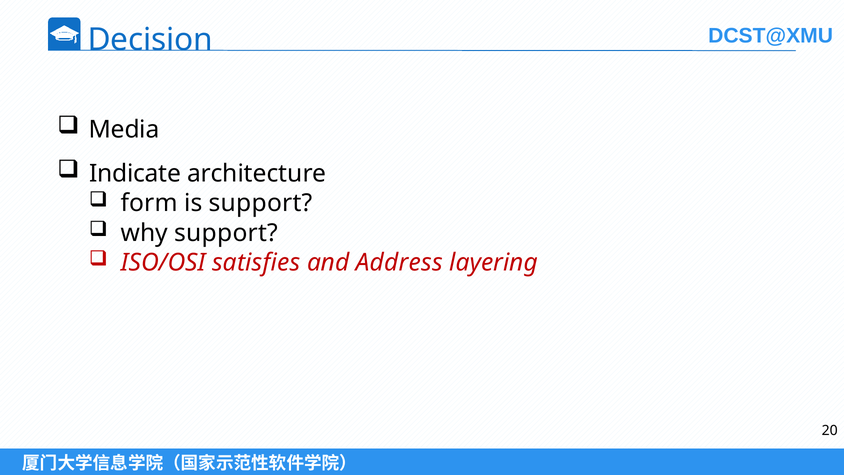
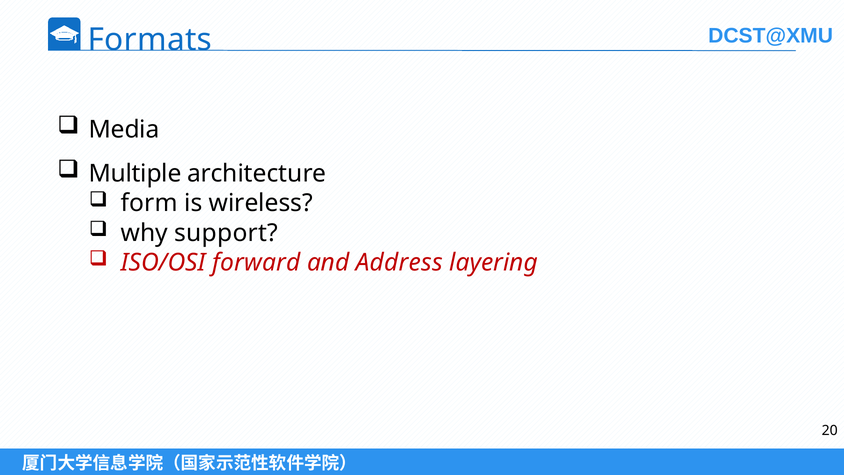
Decision: Decision -> Formats (150, 40)
Indicate: Indicate -> Multiple (135, 174)
is support: support -> wireless (261, 203)
satisfies: satisfies -> forward (256, 262)
